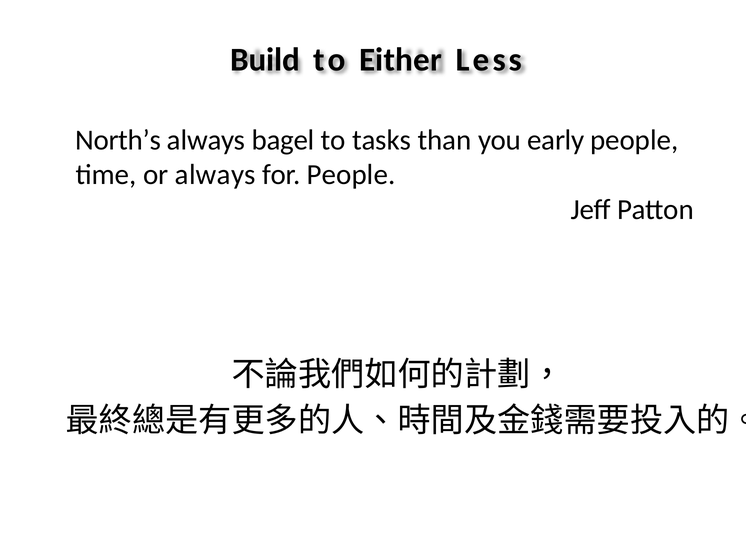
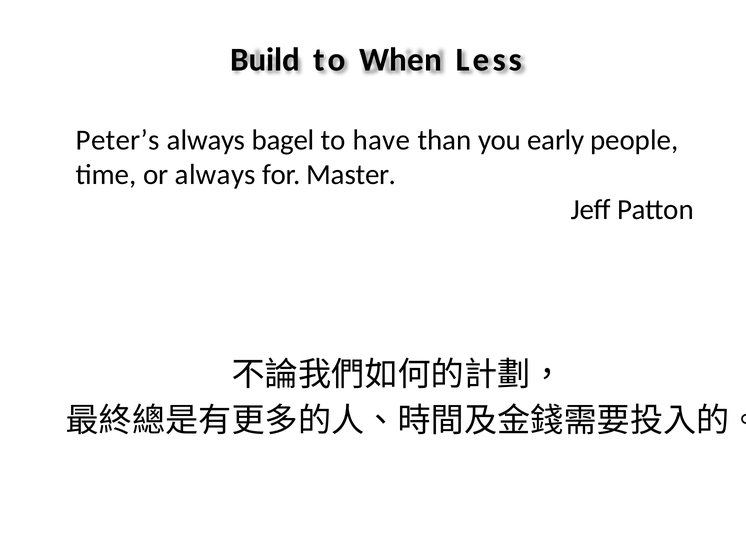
Either: Either -> When (400, 60)
North’s: North’s -> Peter’s (118, 140)
tasks: tasks -> have (381, 140)
for People: People -> Master (351, 175)
